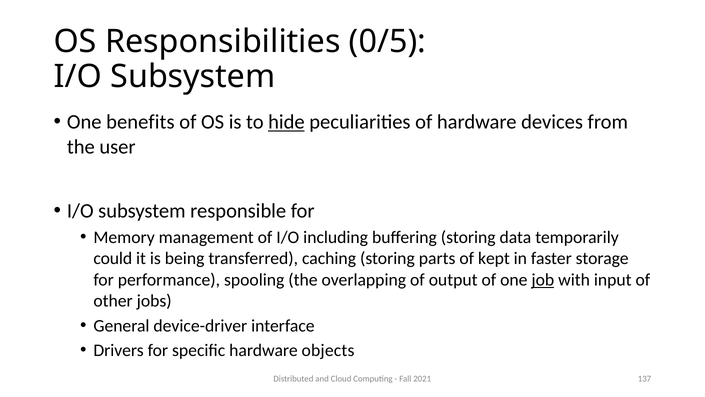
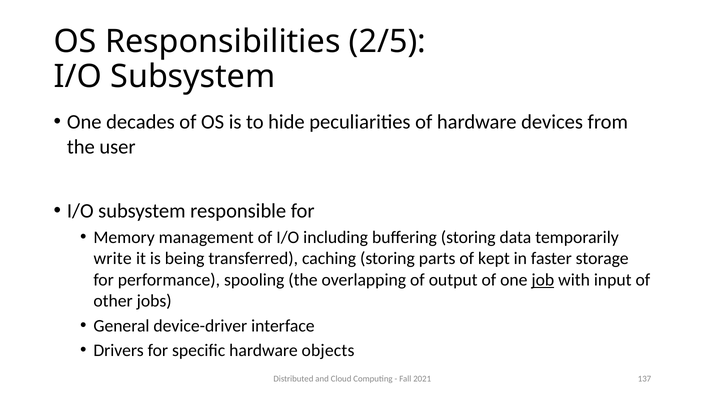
0/5: 0/5 -> 2/5 (387, 42)
benefits: benefits -> decades (140, 122)
hide underline: present -> none (286, 122)
could: could -> write (113, 258)
